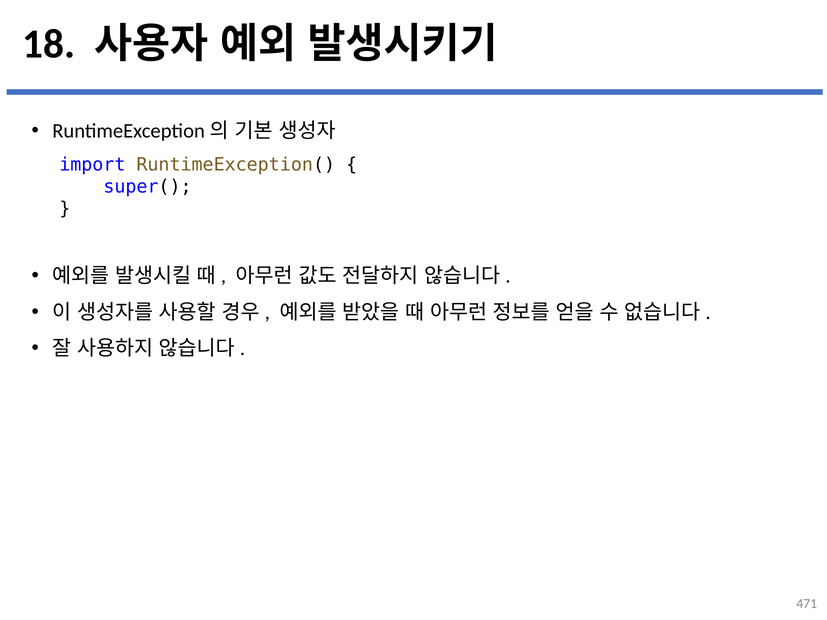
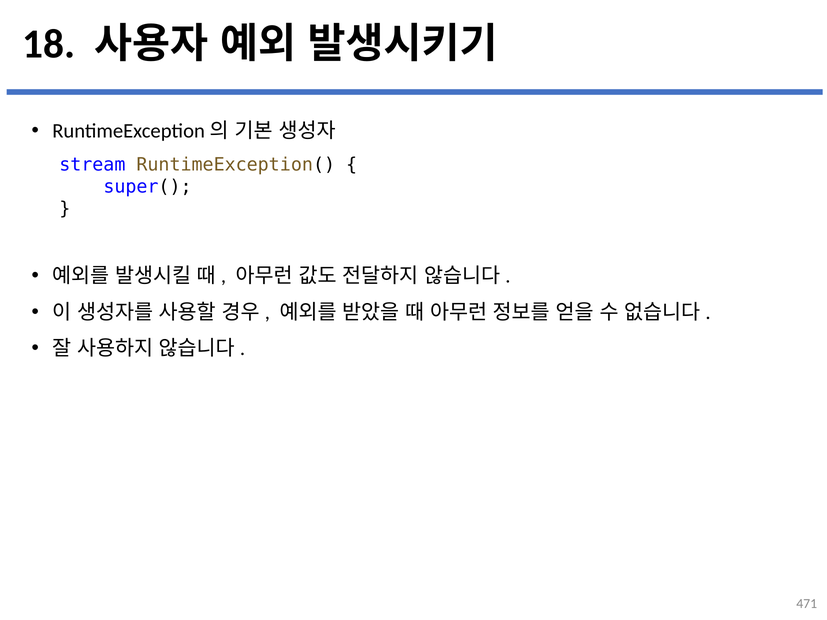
import: import -> stream (92, 165)
